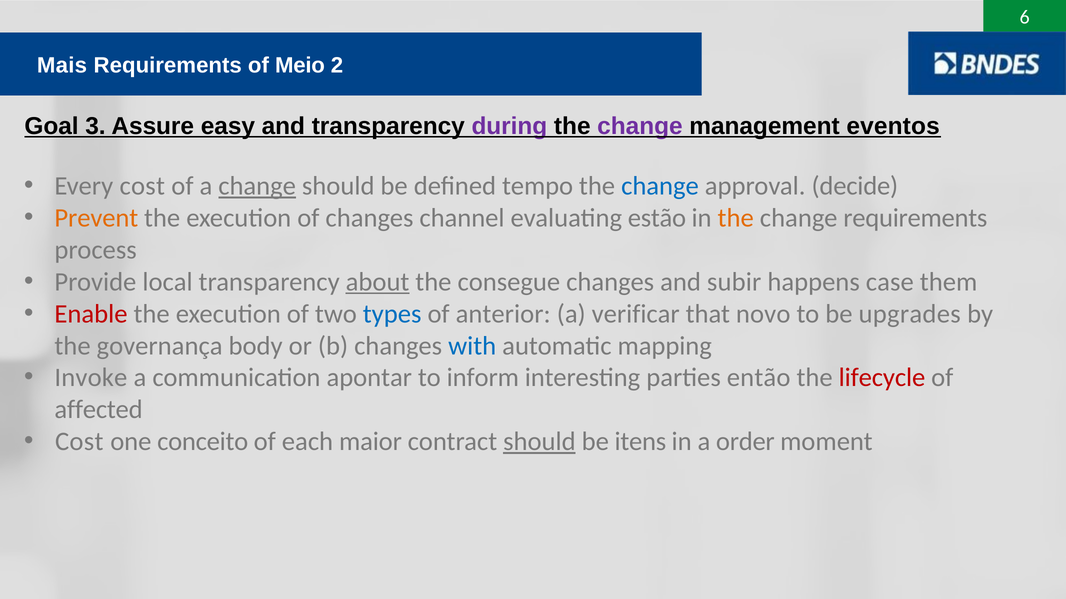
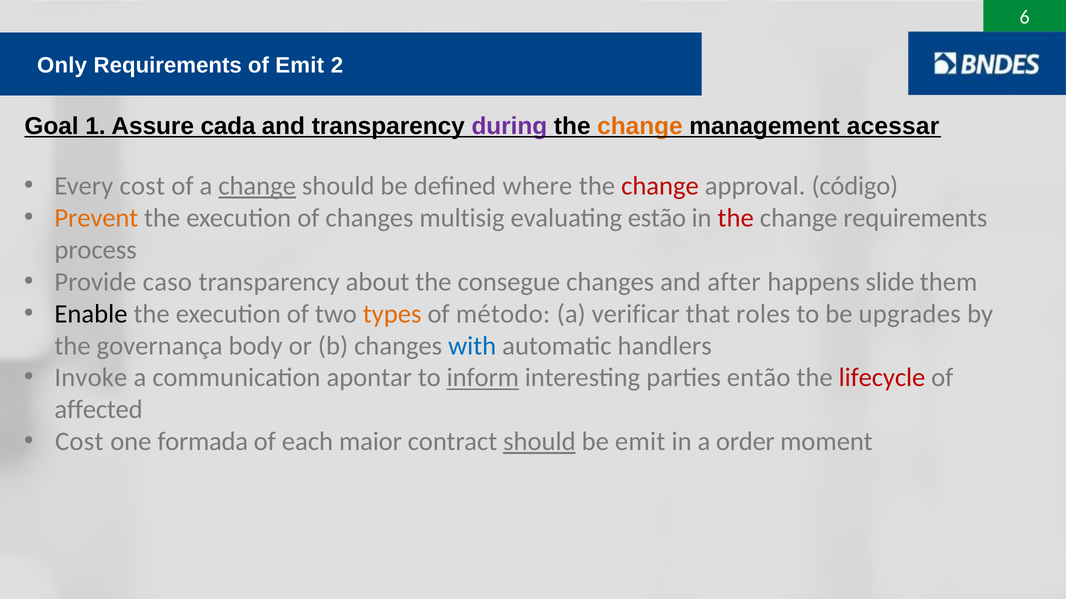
Mais: Mais -> Only (62, 65)
of Meio: Meio -> Emit (300, 65)
3: 3 -> 1 (95, 126)
easy: easy -> cada (228, 126)
change colour: purple -> orange (640, 126)
eventos: eventos -> acessar (893, 126)
tempo: tempo -> where (537, 186)
change colour: blue -> red (660, 186)
decide: decide -> código (855, 186)
channel: channel -> multisig (462, 218)
the colour: orange -> red (736, 218)
local: local -> caso (167, 282)
about underline: present -> none (378, 282)
subir: subir -> after (734, 282)
case: case -> slide (890, 282)
Enable colour: red -> black (91, 314)
types colour: blue -> orange (392, 314)
anterior: anterior -> método (503, 314)
novo: novo -> roles (763, 314)
mapping: mapping -> handlers (665, 346)
inform underline: none -> present (483, 378)
conceito: conceito -> formada (203, 442)
be itens: itens -> emit (640, 442)
